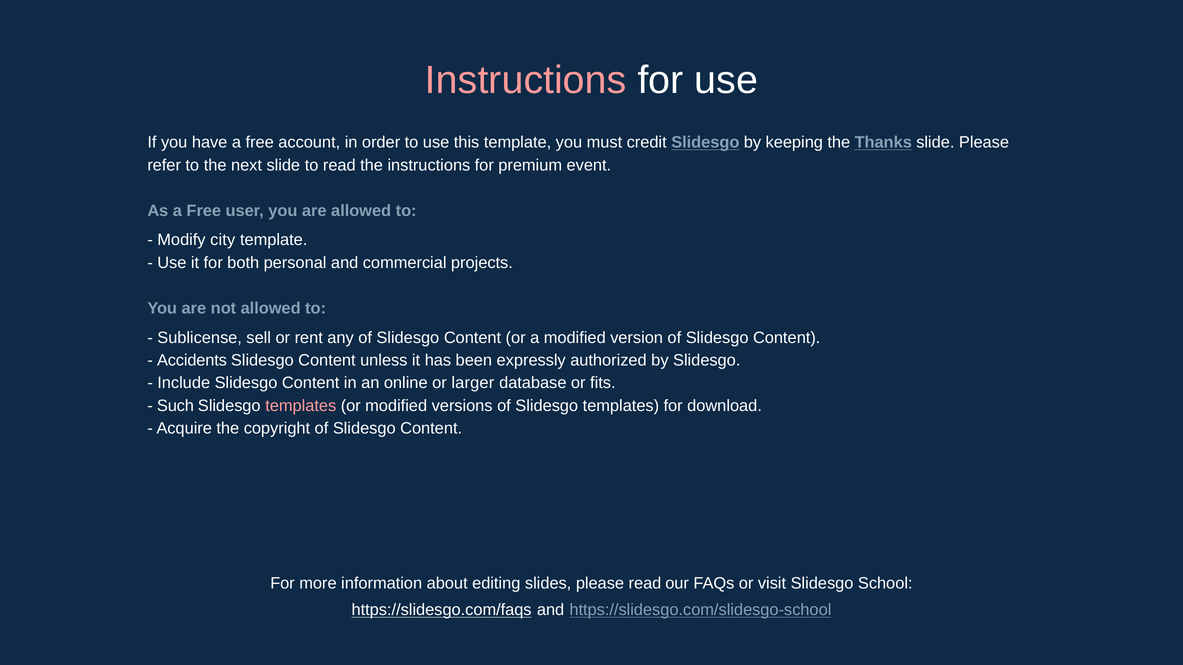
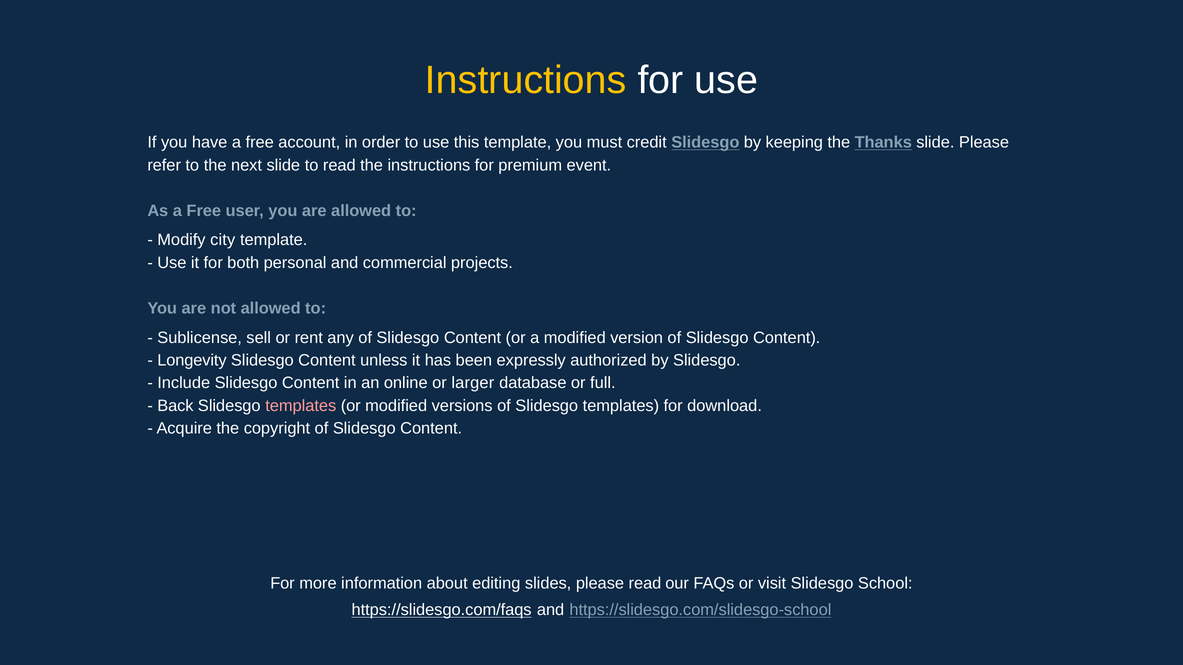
Instructions colour: pink -> yellow (526, 80)
Accidents: Accidents -> Longevity (192, 361)
fits: fits -> full (603, 383)
Such: Such -> Back (175, 406)
